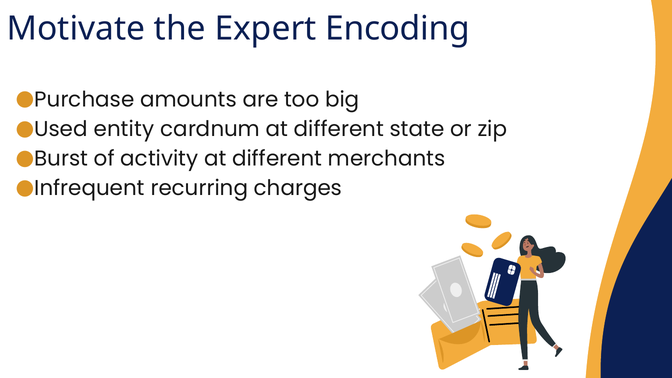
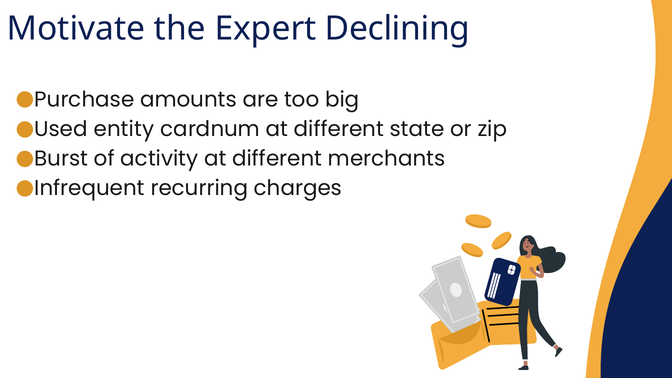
Encoding: Encoding -> Declining (398, 29)
